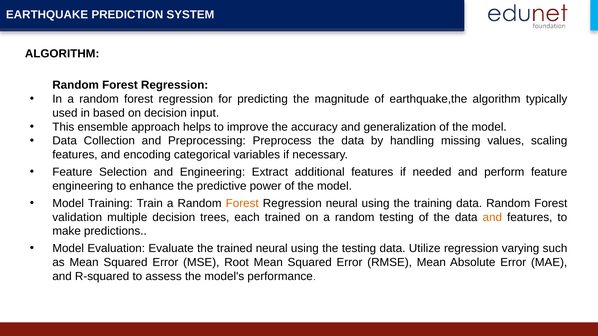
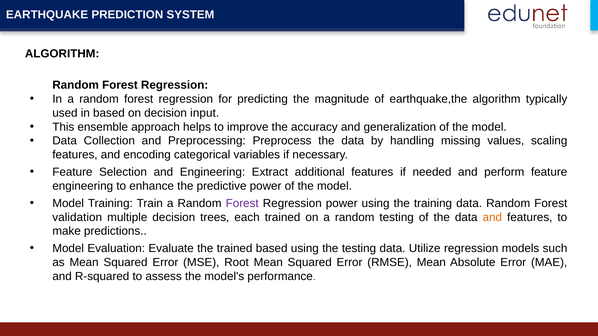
Forest colour: orange -> purple (242, 203)
Regression neural: neural -> power (342, 203)
trained neural: neural -> based (272, 249)
varying: varying -> models (521, 249)
